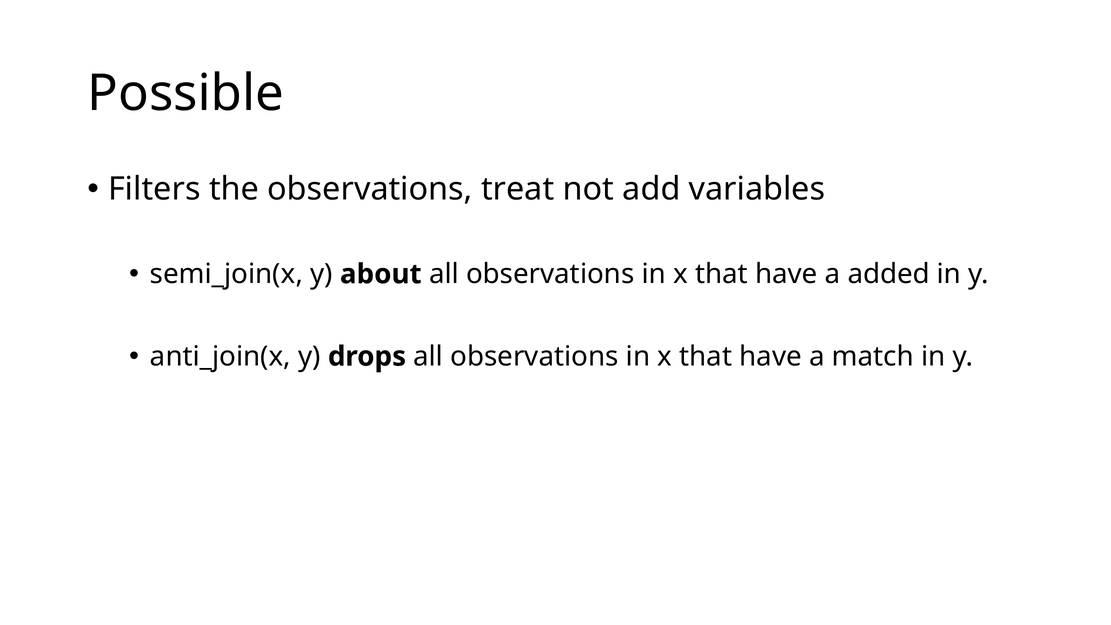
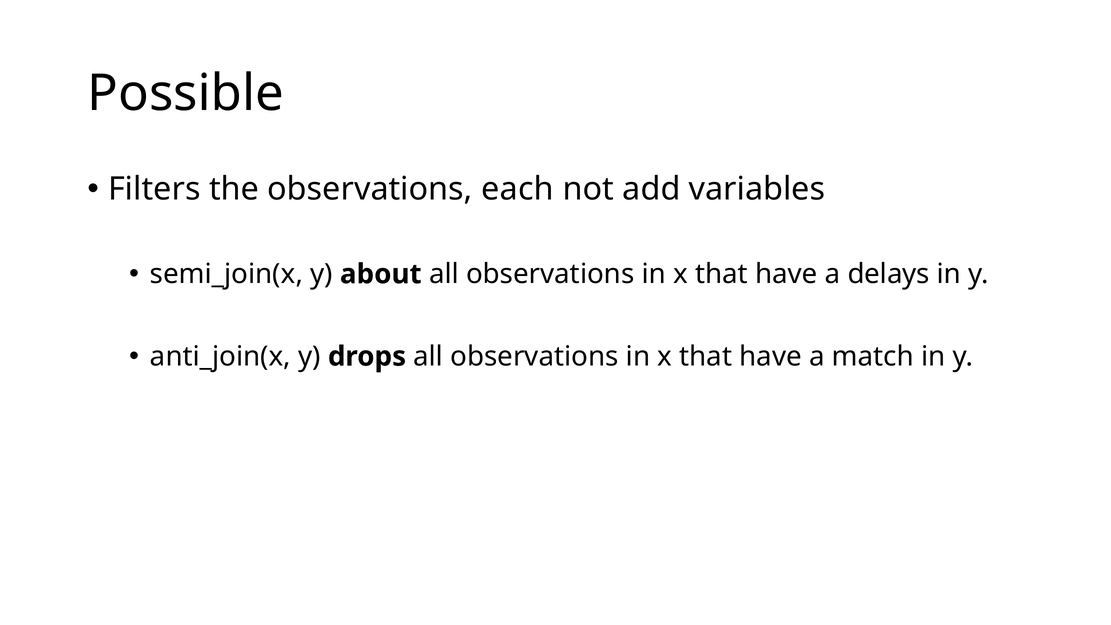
treat: treat -> each (518, 189)
added: added -> delays (889, 274)
